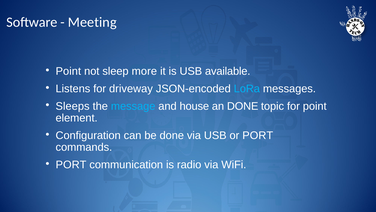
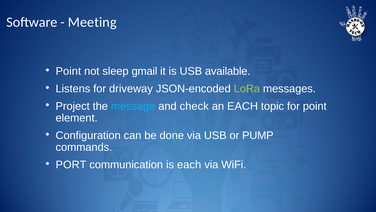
more: more -> gmail (144, 71)
LoRa colour: light blue -> light green (247, 88)
Sleeps: Sleeps -> Project (73, 106)
house: house -> check (194, 106)
an DONE: DONE -> EACH (243, 106)
or PORT: PORT -> PUMP (258, 135)
is radio: radio -> each (189, 164)
